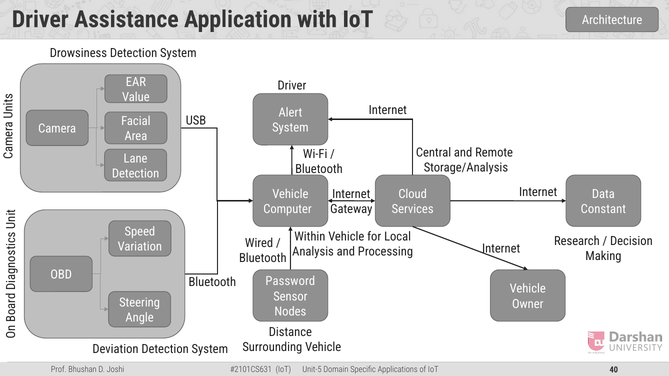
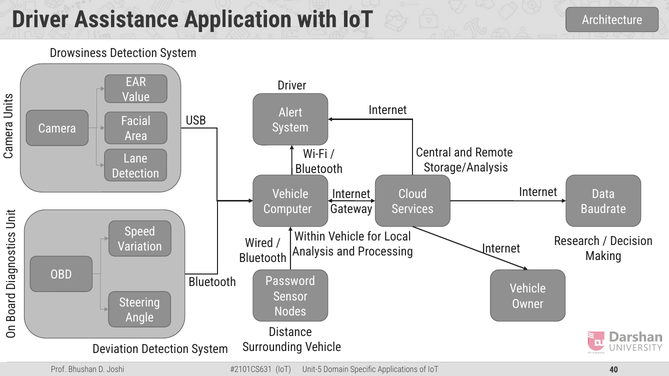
Constant: Constant -> Baudrate (603, 209)
